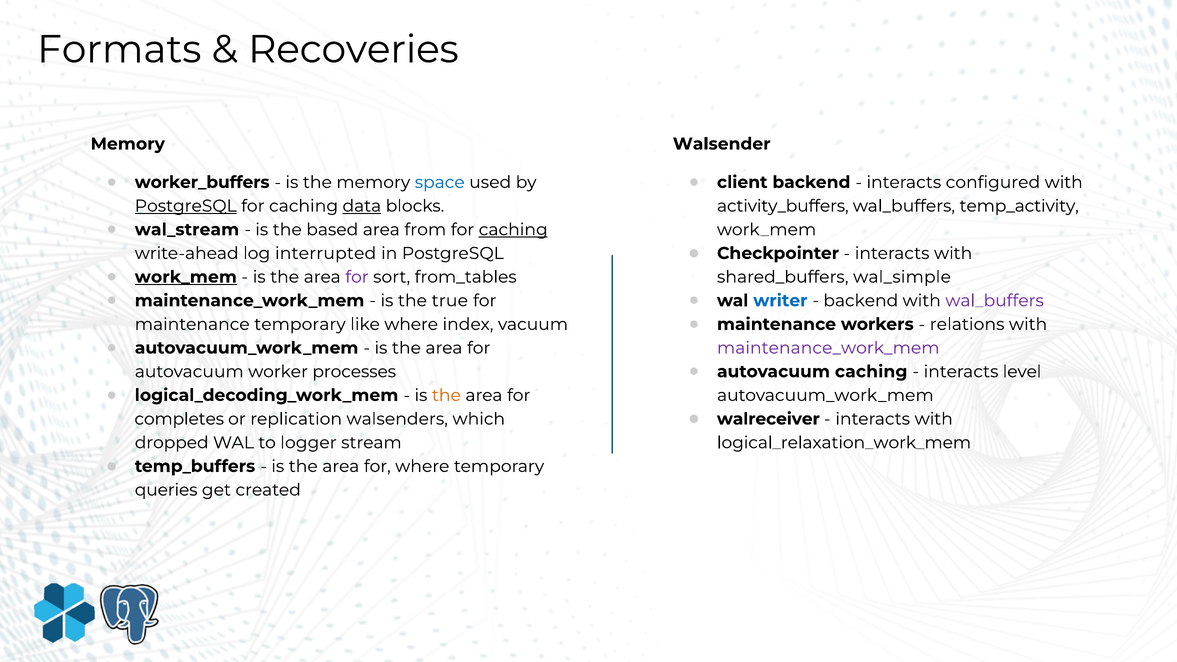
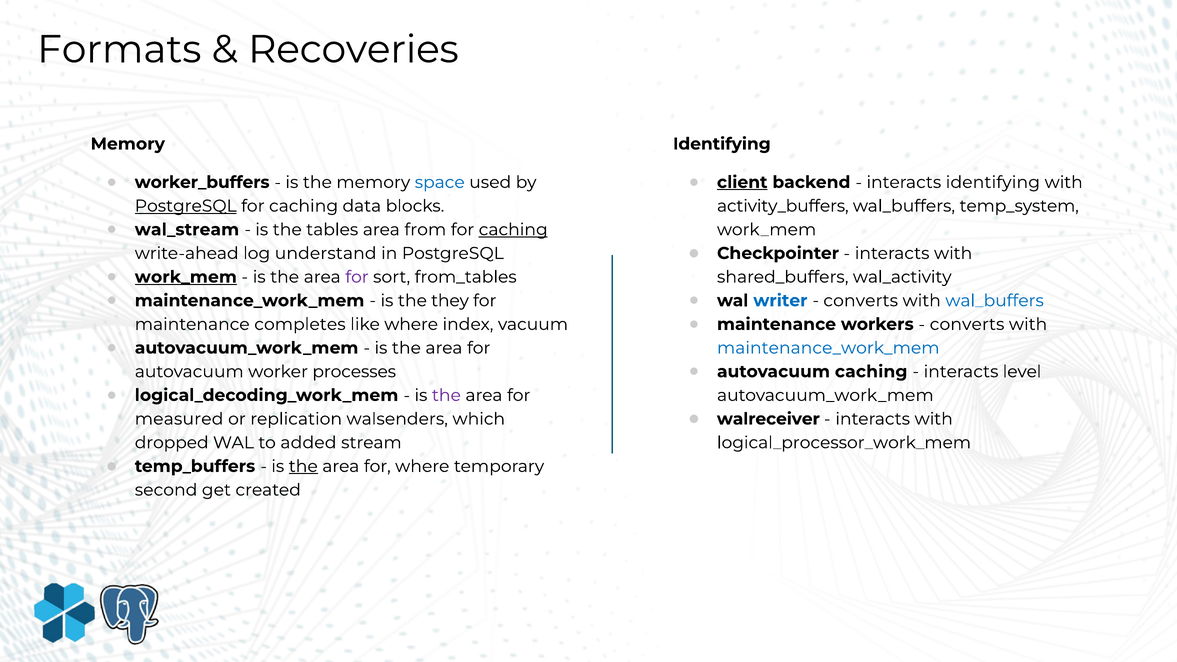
Walsender: Walsender -> Identifying (722, 144)
client underline: none -> present (742, 182)
interacts configured: configured -> identifying (993, 182)
data underline: present -> none (362, 206)
temp_activity: temp_activity -> temp_system (1019, 206)
based: based -> tables (332, 230)
interrupted: interrupted -> understand (326, 253)
wal_simple: wal_simple -> wal_activity (902, 277)
true: true -> they (450, 301)
backend: backend -> converts (861, 301)
wal_buffers colour: purple -> blue (995, 301)
relations: relations -> converts (967, 324)
maintenance temporary: temporary -> completes (300, 324)
maintenance_work_mem colour: purple -> blue (828, 348)
the colour: orange -> purple (446, 395)
completes: completes -> measured (179, 419)
logger: logger -> added (308, 443)
logical_relaxation_work_mem: logical_relaxation_work_mem -> logical_processor_work_mem (844, 443)
the underline: none -> present (303, 466)
queries: queries -> second (166, 490)
